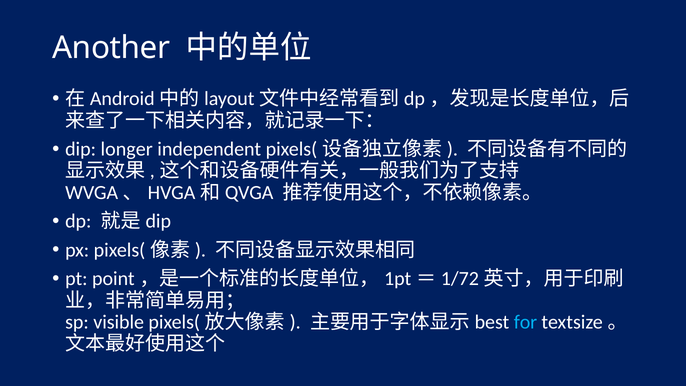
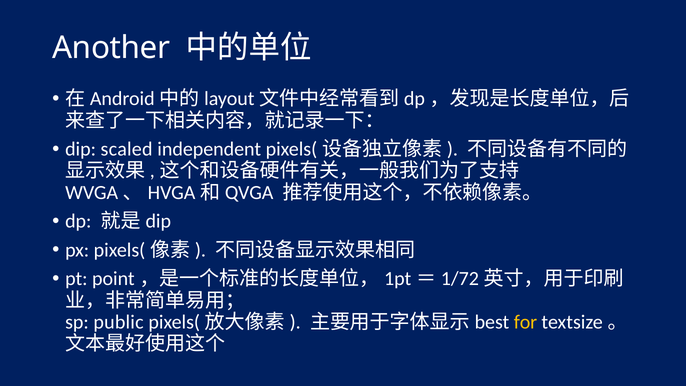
longer: longer -> scaled (127, 149)
visible: visible -> public (119, 322)
for colour: light blue -> yellow (525, 322)
